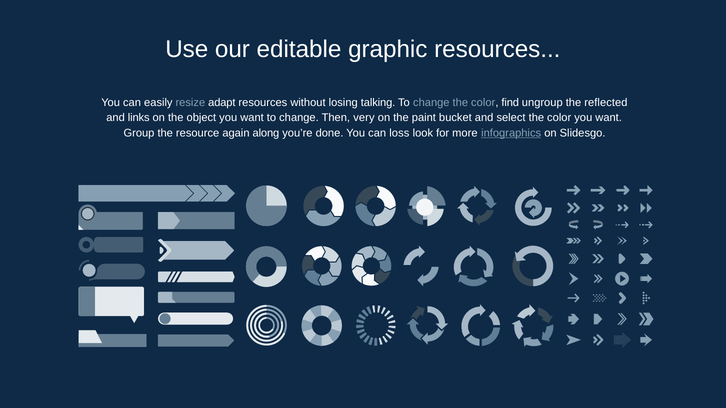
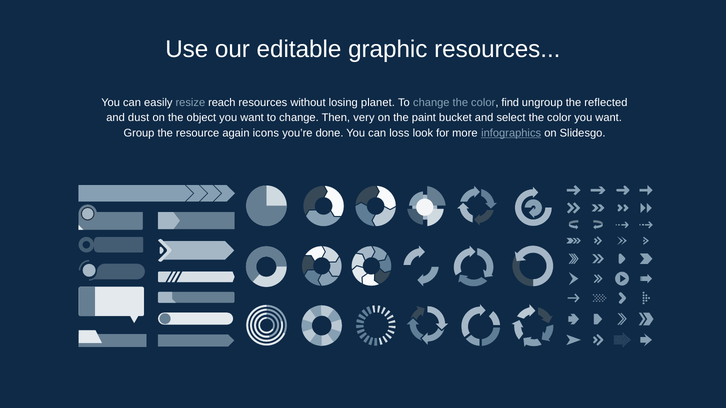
adapt: adapt -> reach (222, 103)
talking: talking -> planet (378, 103)
links: links -> dust (139, 118)
along: along -> icons (266, 133)
